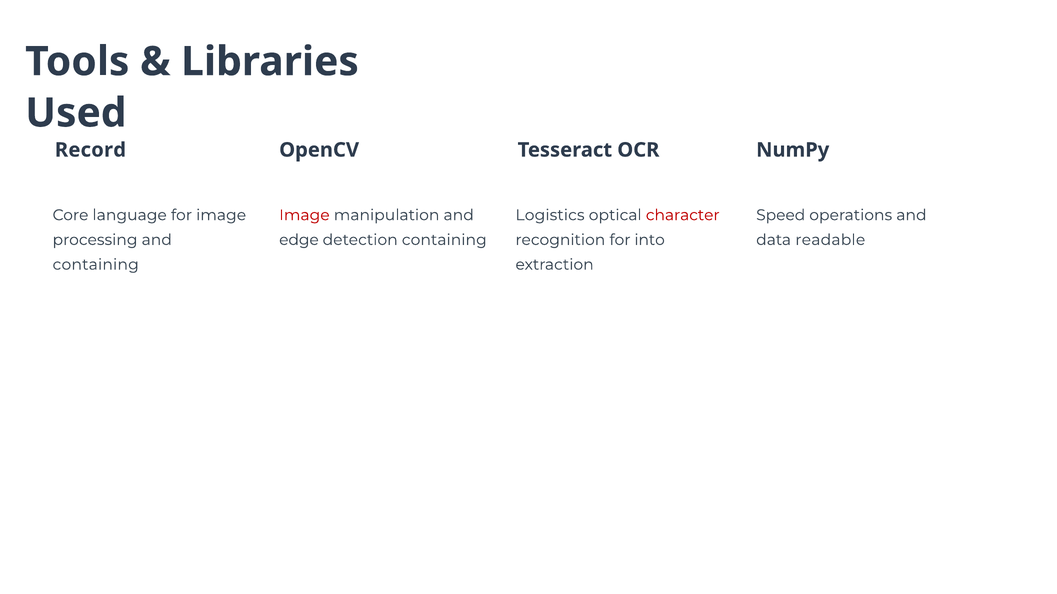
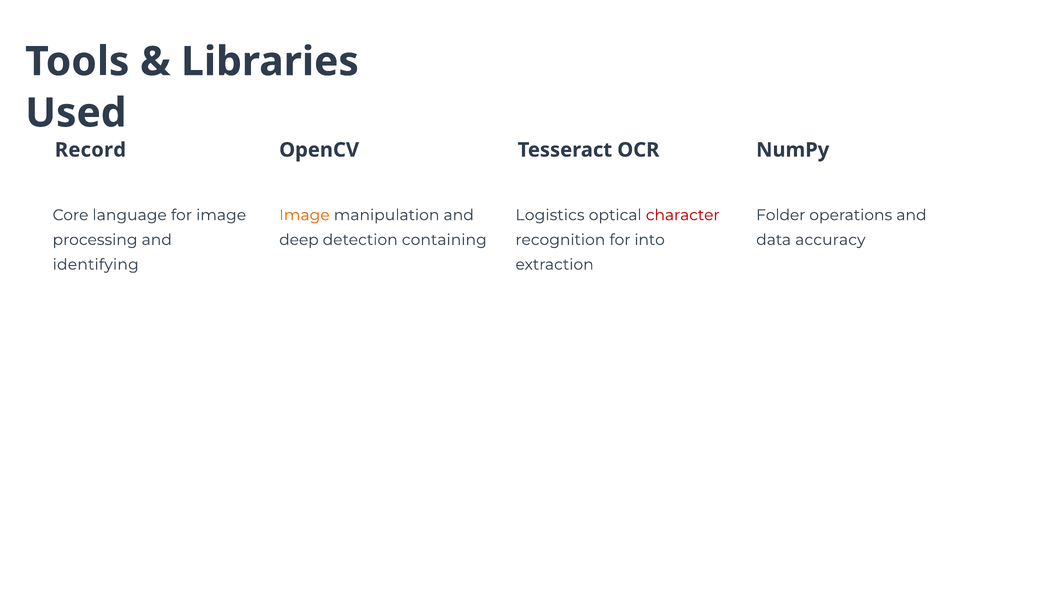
Image colour: red -> orange (304, 215)
Speed: Speed -> Folder (781, 215)
edge: edge -> deep (299, 240)
readable: readable -> accuracy (830, 240)
containing: containing -> identifying (96, 265)
